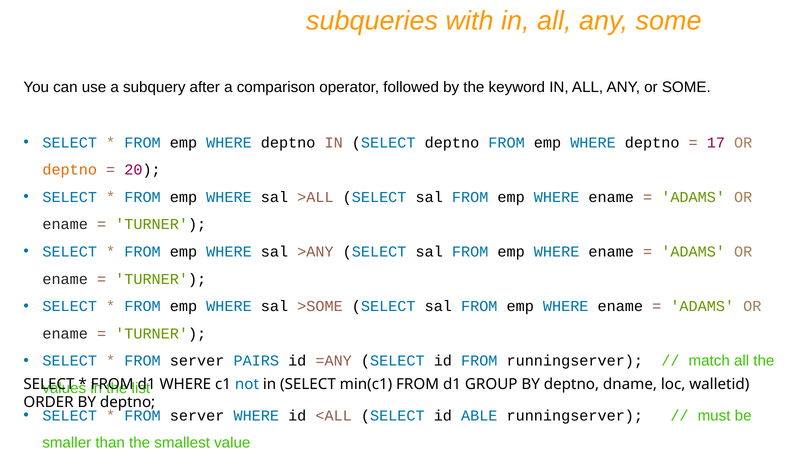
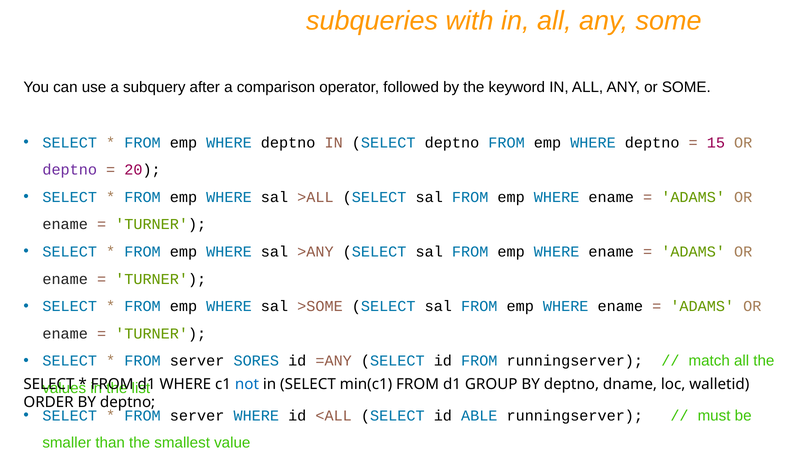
17: 17 -> 15 (716, 143)
deptno colour: orange -> purple (70, 170)
PAIRS: PAIRS -> SORES (256, 361)
